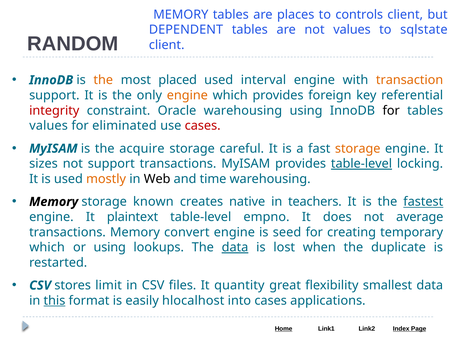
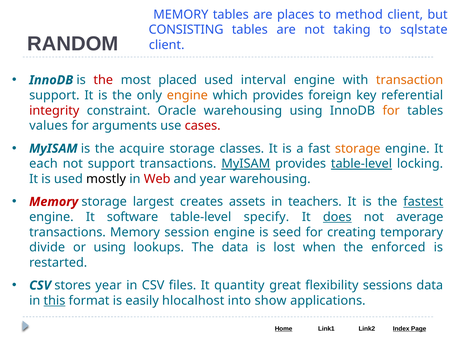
controls: controls -> method (359, 15)
DEPENDENT: DEPENDENT -> CONSISTING (186, 30)
not values: values -> taking (352, 30)
the colour: orange -> red (103, 80)
for colour: black -> orange (391, 111)
eliminated: eliminated -> arguments (125, 126)
careful: careful -> classes (242, 149)
sizes: sizes -> each (43, 164)
MyISAM underline: none -> present (246, 164)
mostly colour: orange -> black (106, 179)
Web colour: black -> red (157, 179)
and time: time -> year (213, 179)
Memory colour: black -> red (54, 202)
known: known -> largest (153, 202)
native: native -> assets (247, 202)
plaintext: plaintext -> software (133, 217)
empno: empno -> specify (266, 217)
does underline: none -> present (337, 217)
convert: convert -> session (187, 232)
which: which -> divide (47, 247)
data underline: present -> none (235, 247)
duplicate: duplicate -> enforced (398, 247)
stores limit: limit -> year (109, 285)
smallest: smallest -> sessions (388, 285)
into cases: cases -> show (271, 301)
